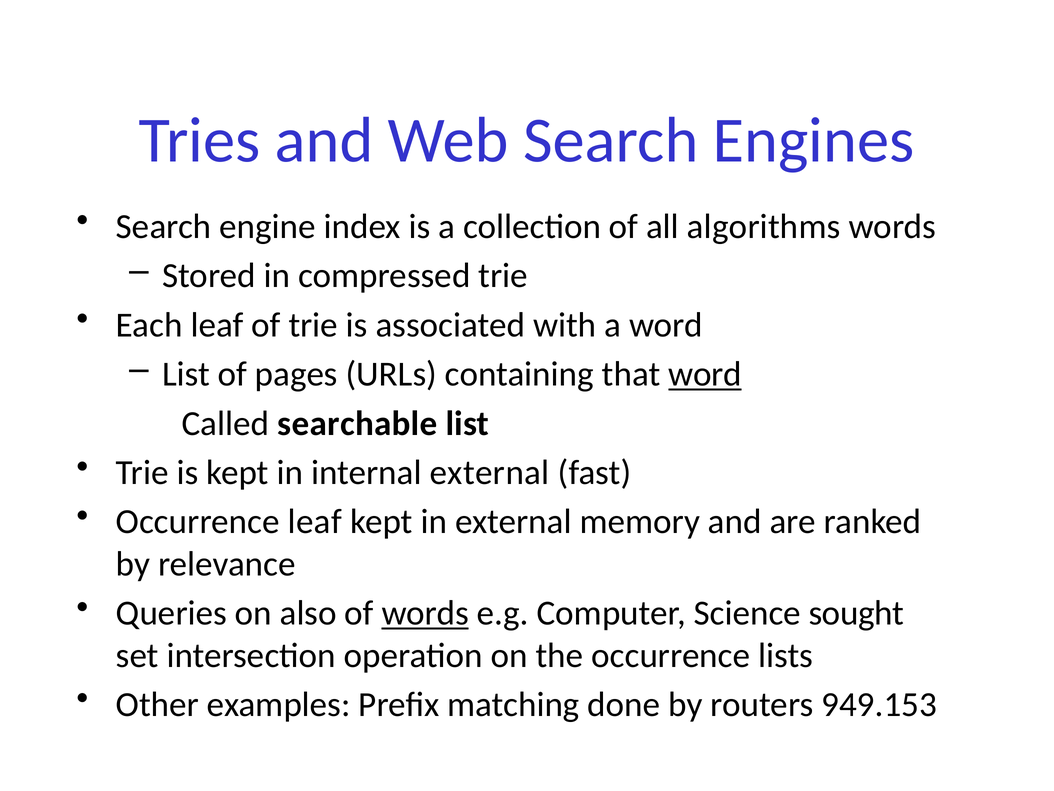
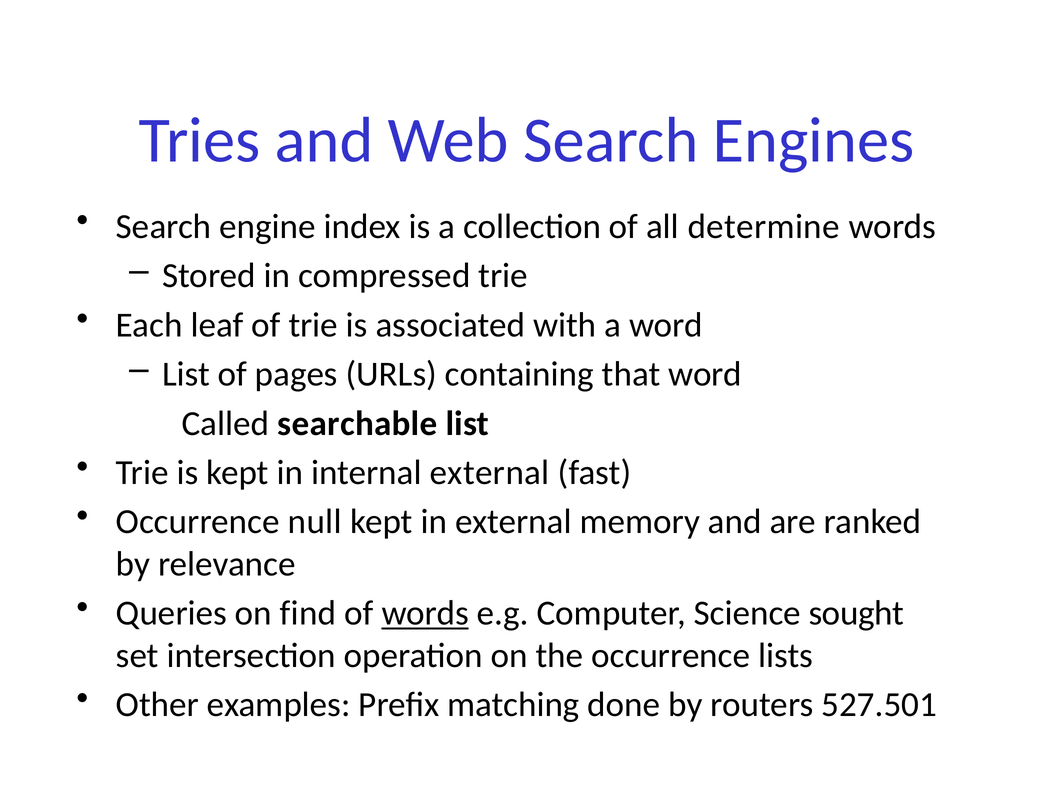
algorithms: algorithms -> determine (764, 226)
word underline: present -> none (705, 374)
Occurrence leaf: leaf -> null (315, 522)
also: also -> find (308, 613)
949.153: 949.153 -> 527.501 (879, 704)
